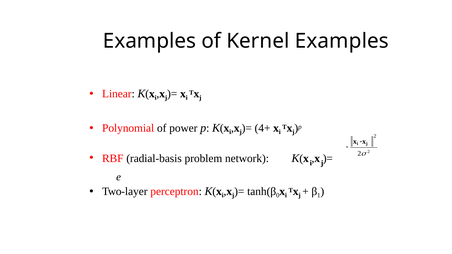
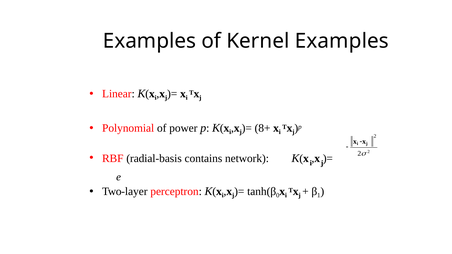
4+: 4+ -> 8+ (263, 128)
problem: problem -> contains (203, 159)
